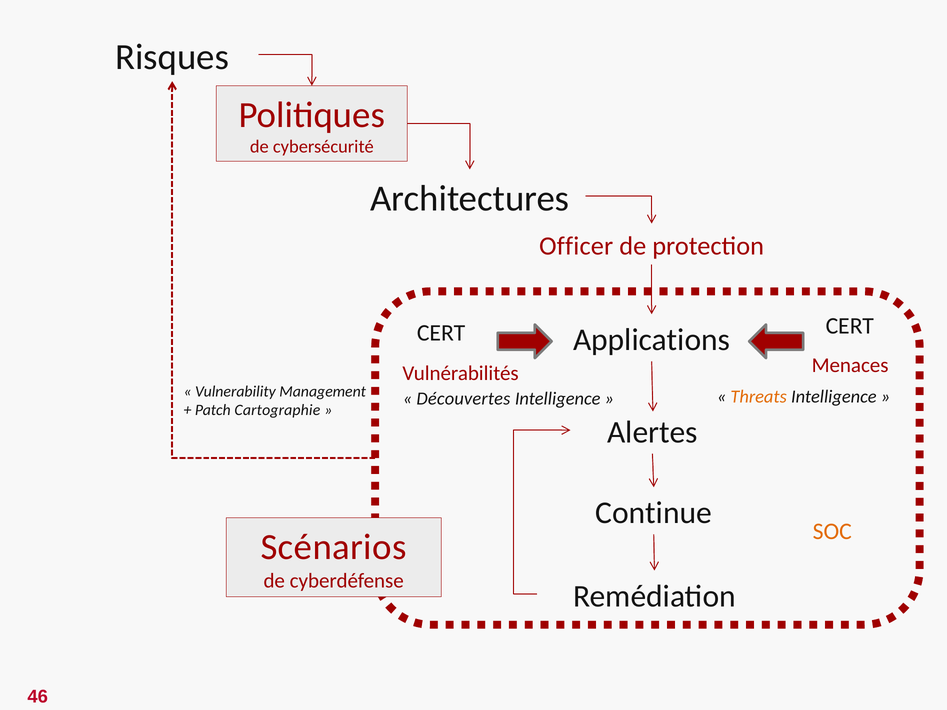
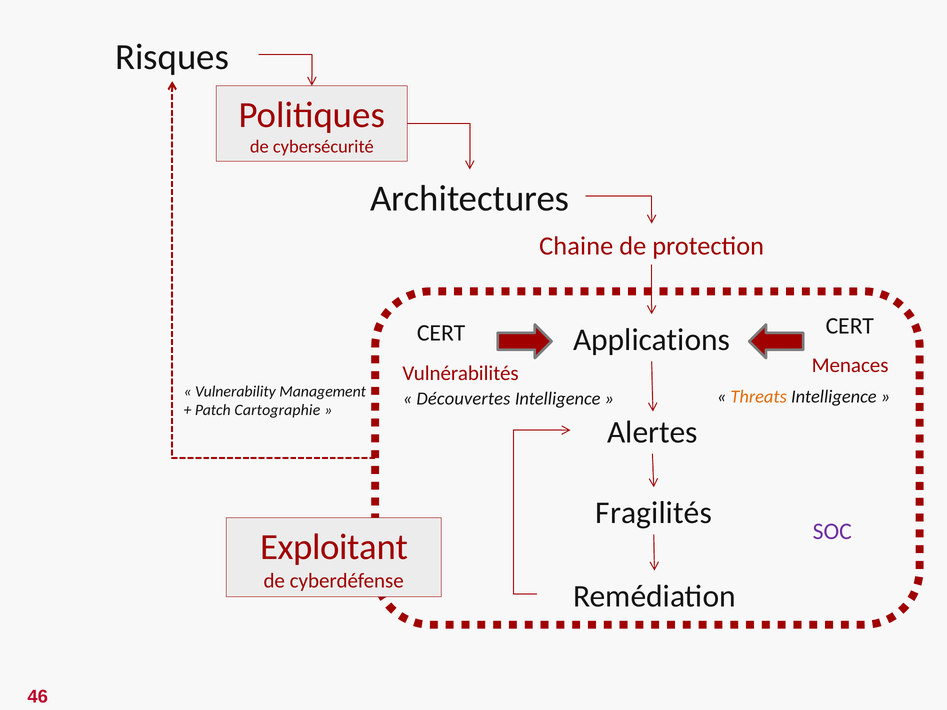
Officer: Officer -> Chaine (576, 246)
Continue: Continue -> Fragilités (654, 513)
SOC colour: orange -> purple (832, 532)
Scénarios: Scénarios -> Exploitant (334, 548)
